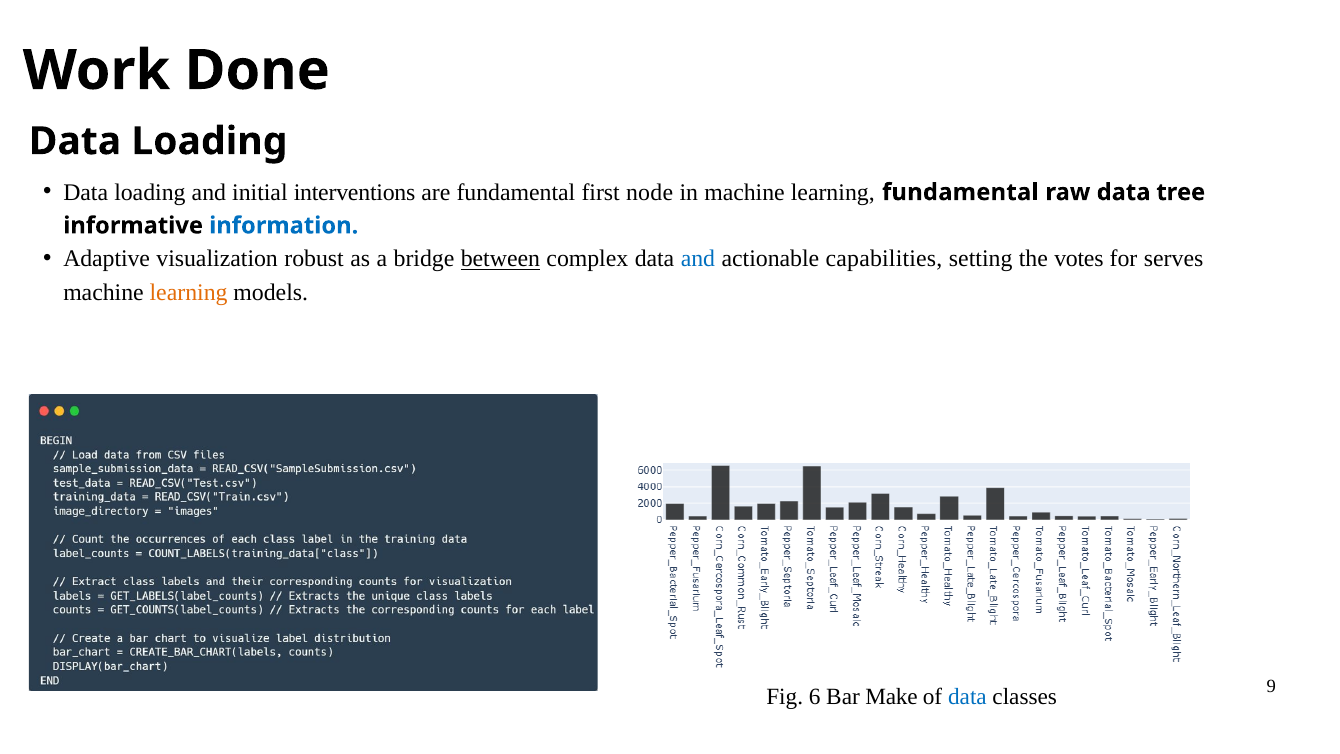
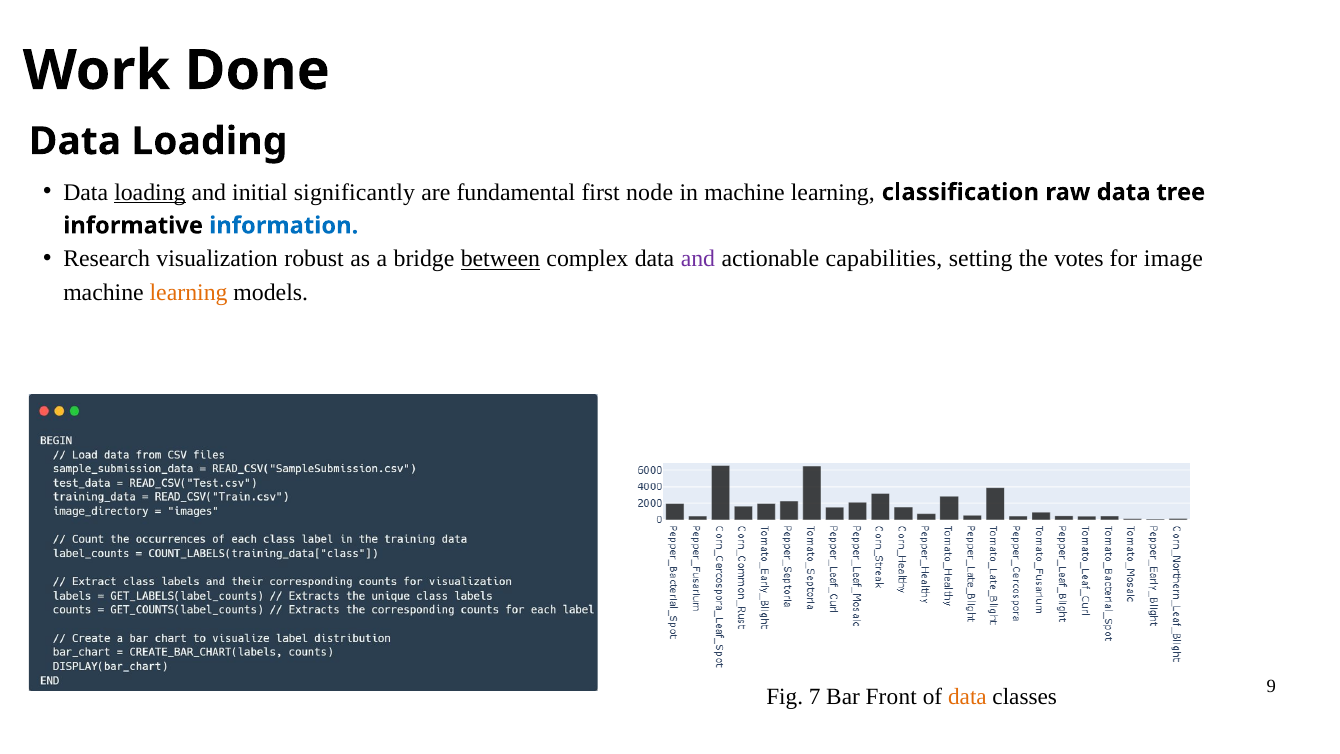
loading underline: none -> present (150, 192)
interventions: interventions -> significantly (354, 192)
learning fundamental: fundamental -> classification (960, 192)
Adaptive: Adaptive -> Research (107, 259)
and colour: blue -> purple (698, 259)
serves: serves -> image (1173, 259)
6: 6 -> 7 (815, 697)
Make: Make -> Front (891, 697)
data colour: blue -> orange (967, 697)
